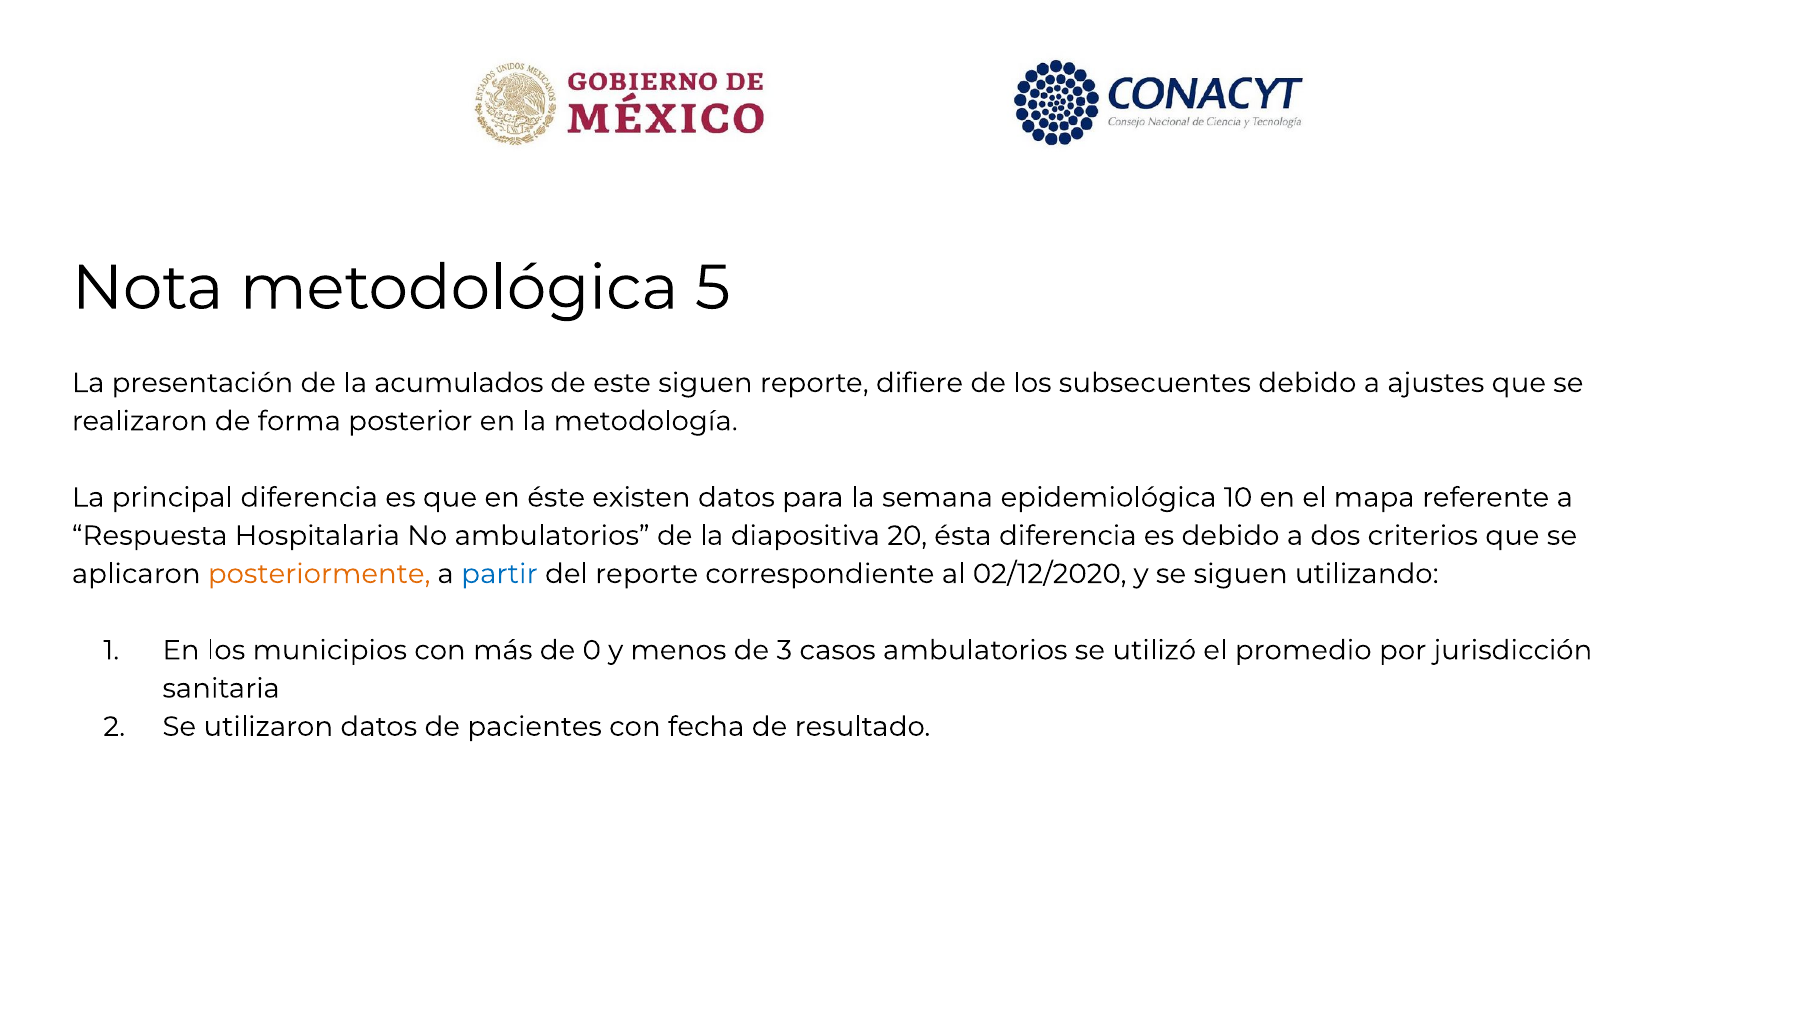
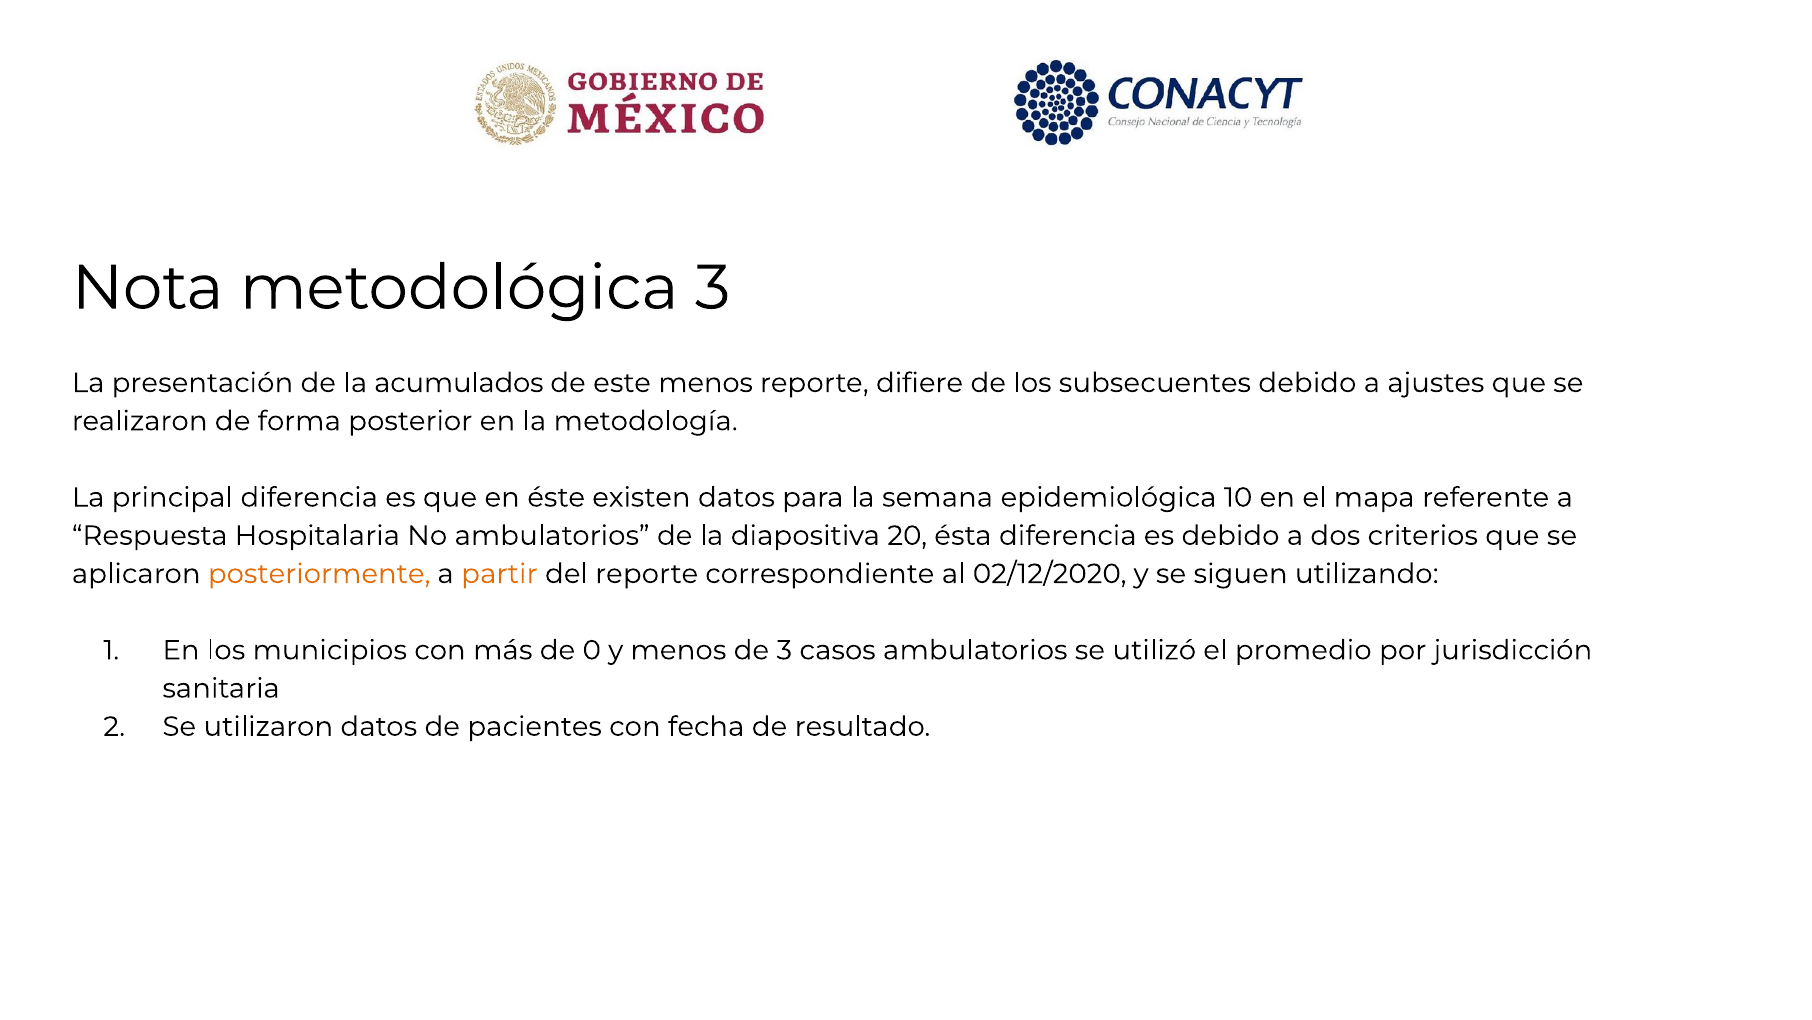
metodológica 5: 5 -> 3 (713, 288)
este siguen: siguen -> menos (706, 383)
partir colour: blue -> orange (499, 573)
